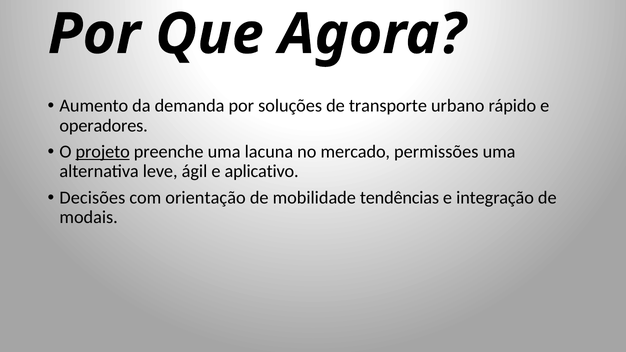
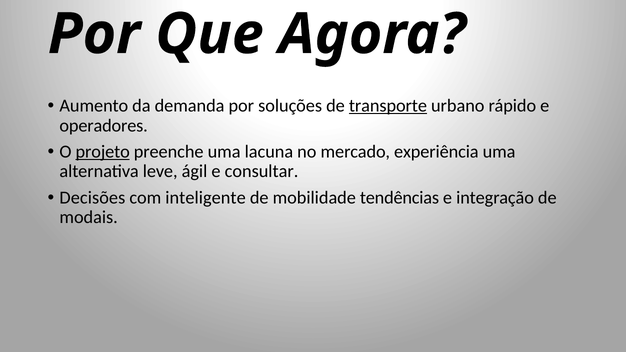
transporte underline: none -> present (388, 106)
permissões: permissões -> experiência (436, 152)
aplicativo: aplicativo -> consultar (262, 172)
orientação: orientação -> inteligente (206, 198)
